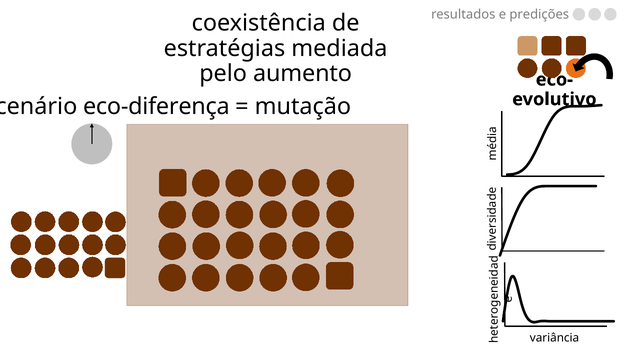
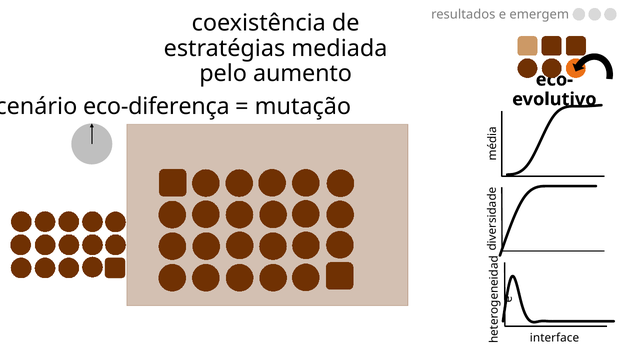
predições: predições -> emergem (539, 15)
variância: variância -> interface (554, 338)
